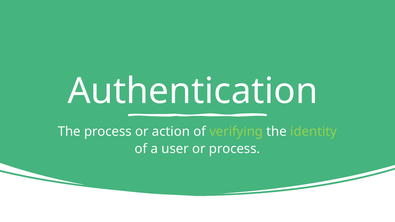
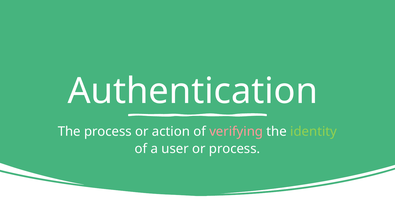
verifying colour: light green -> pink (236, 132)
